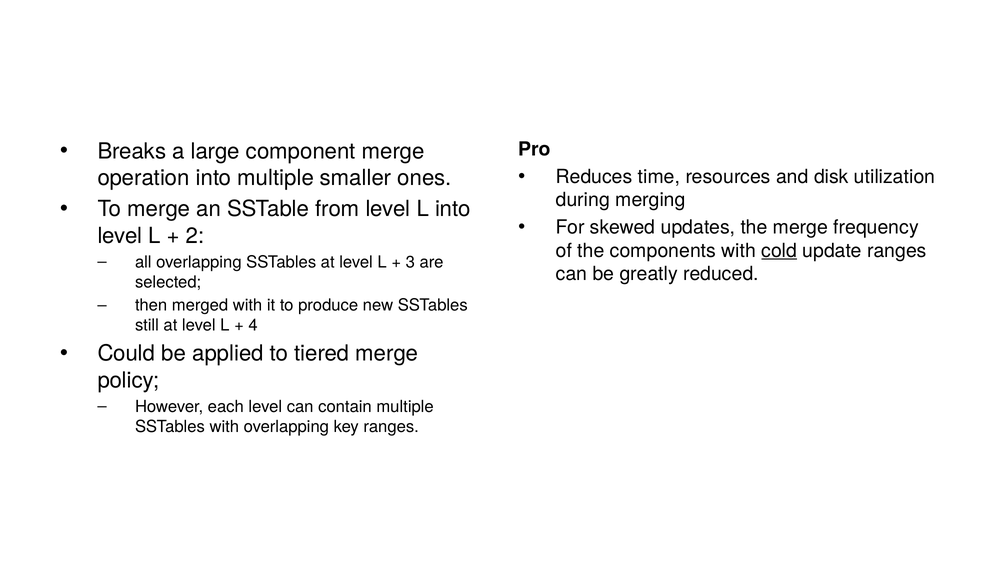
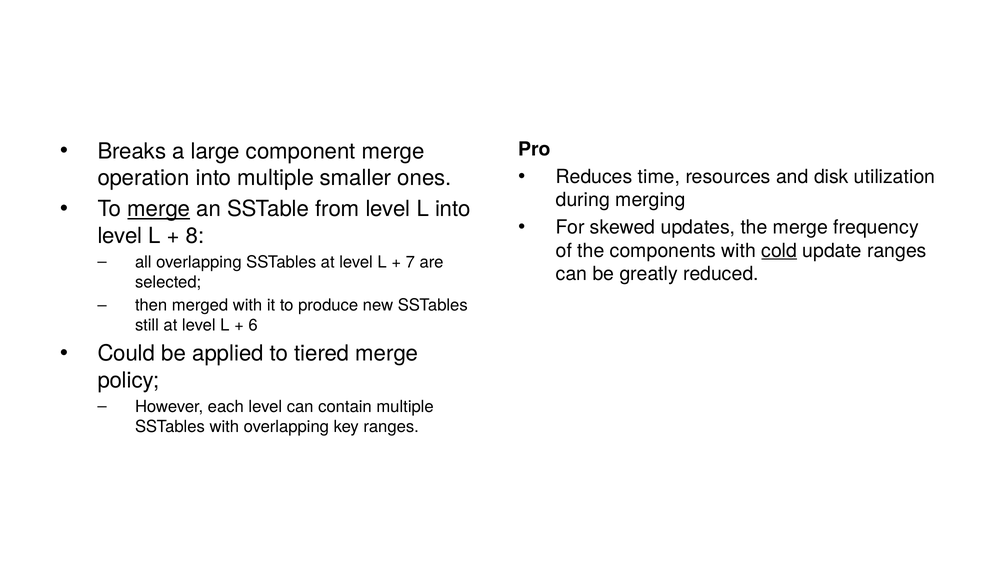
merge underline: none -> present (159, 209)
2: 2 -> 8 (195, 236)
3: 3 -> 7 (410, 262)
4: 4 -> 6 (253, 325)
